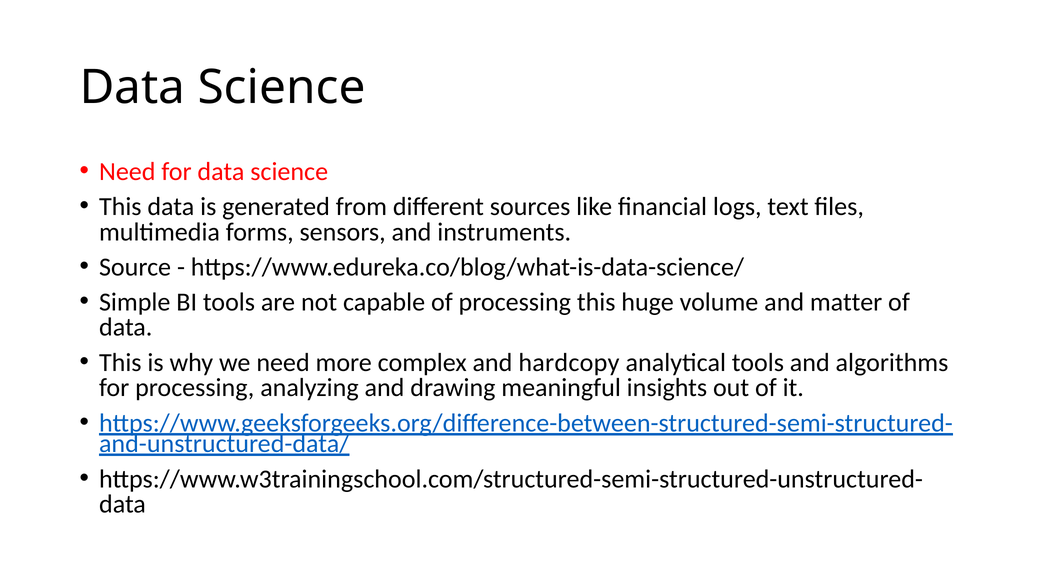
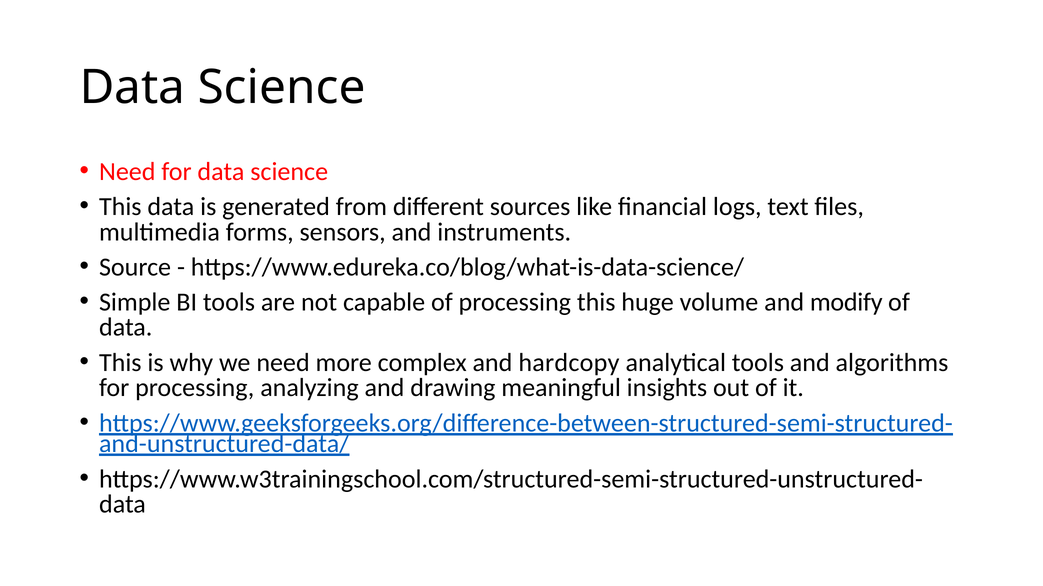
matter: matter -> modify (846, 302)
